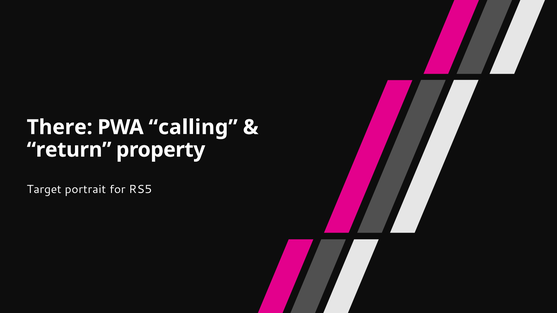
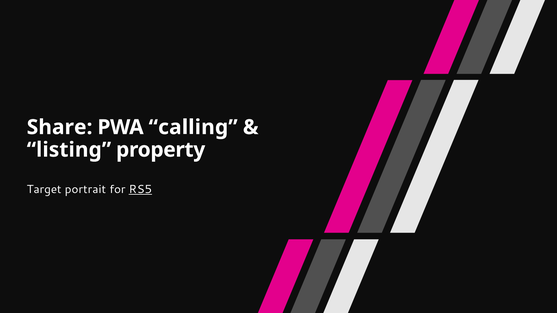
There: There -> Share (60, 127)
return: return -> listing (69, 150)
RS5 underline: none -> present (140, 189)
